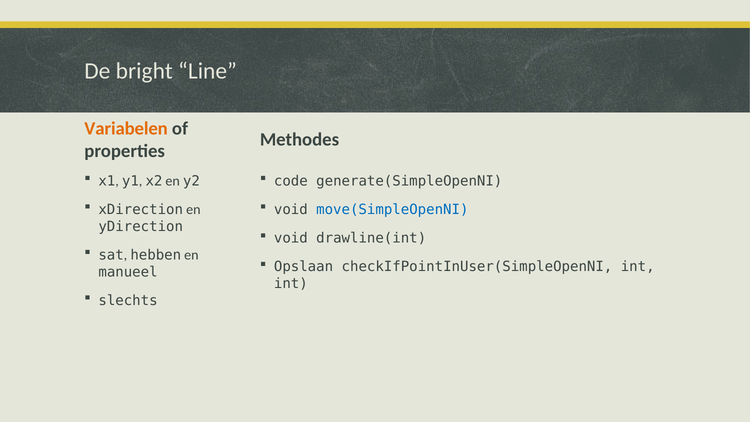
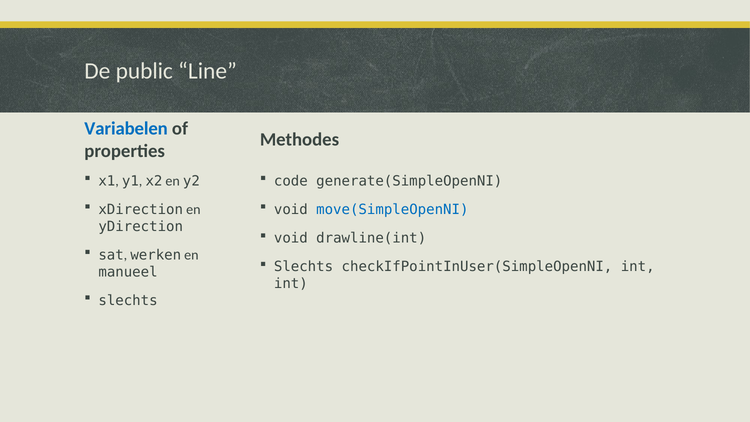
bright: bright -> public (144, 71)
Variabelen colour: orange -> blue (126, 128)
hebben: hebben -> werken (156, 255)
Opslaan: Opslaan -> Slechts (304, 267)
